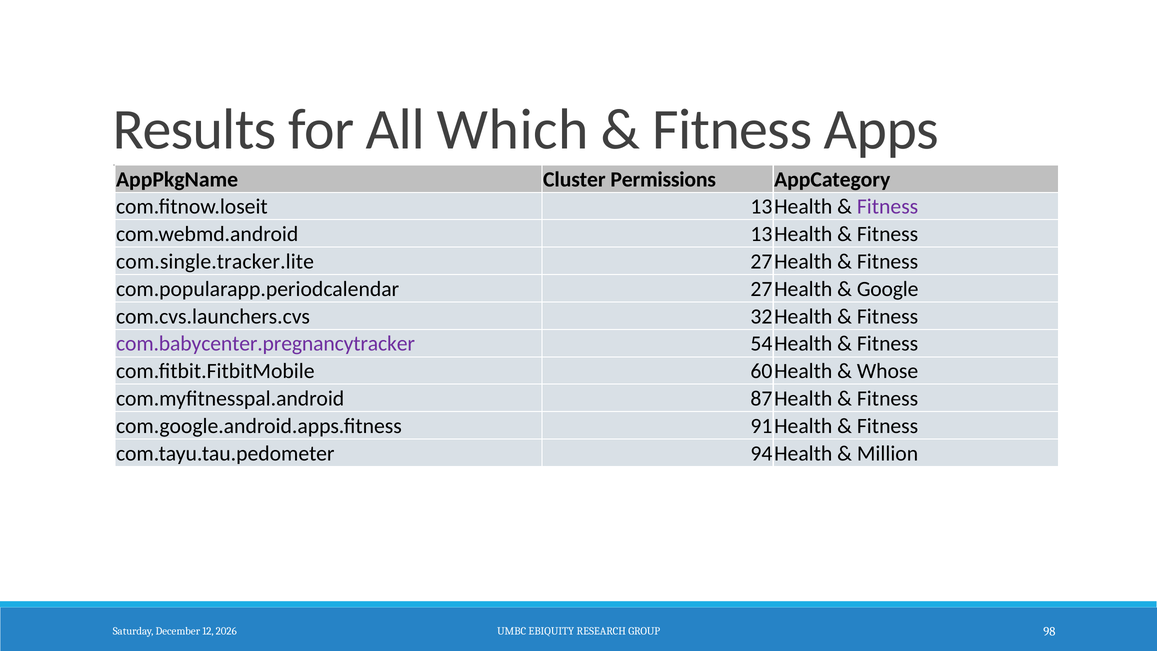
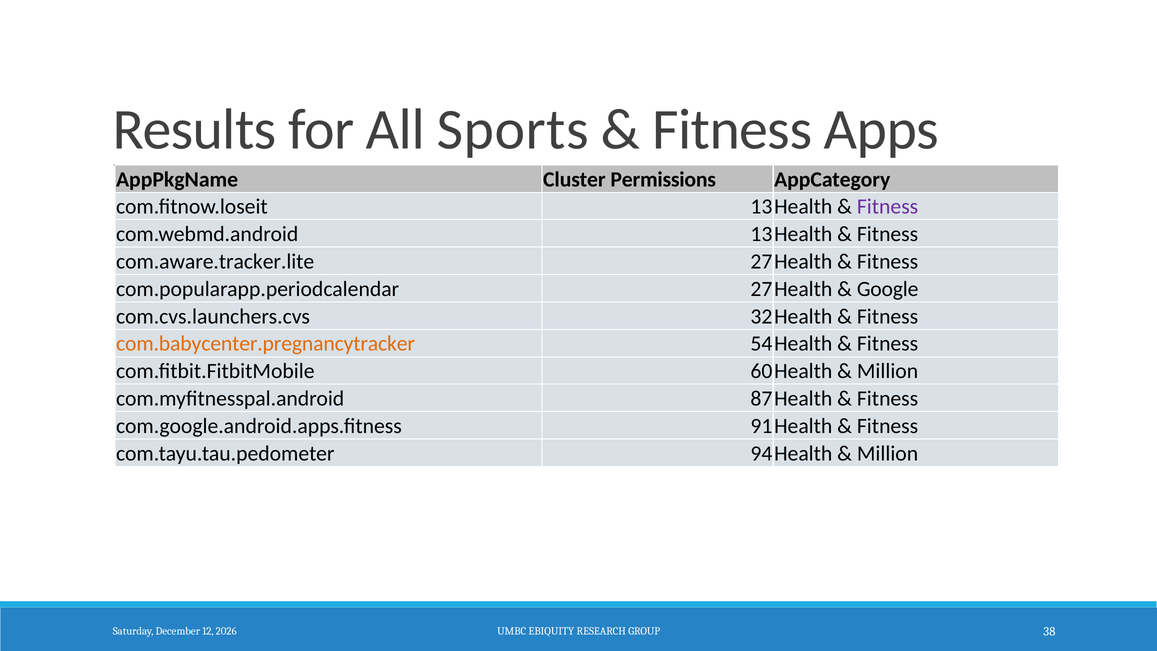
Which: Which -> Sports (513, 130)
com.single.tracker.lite: com.single.tracker.lite -> com.aware.tracker.lite (215, 261)
com.babycenter.pregnancytracker colour: purple -> orange (266, 344)
Whose: Whose -> Million (888, 371)
98: 98 -> 38 (1049, 631)
